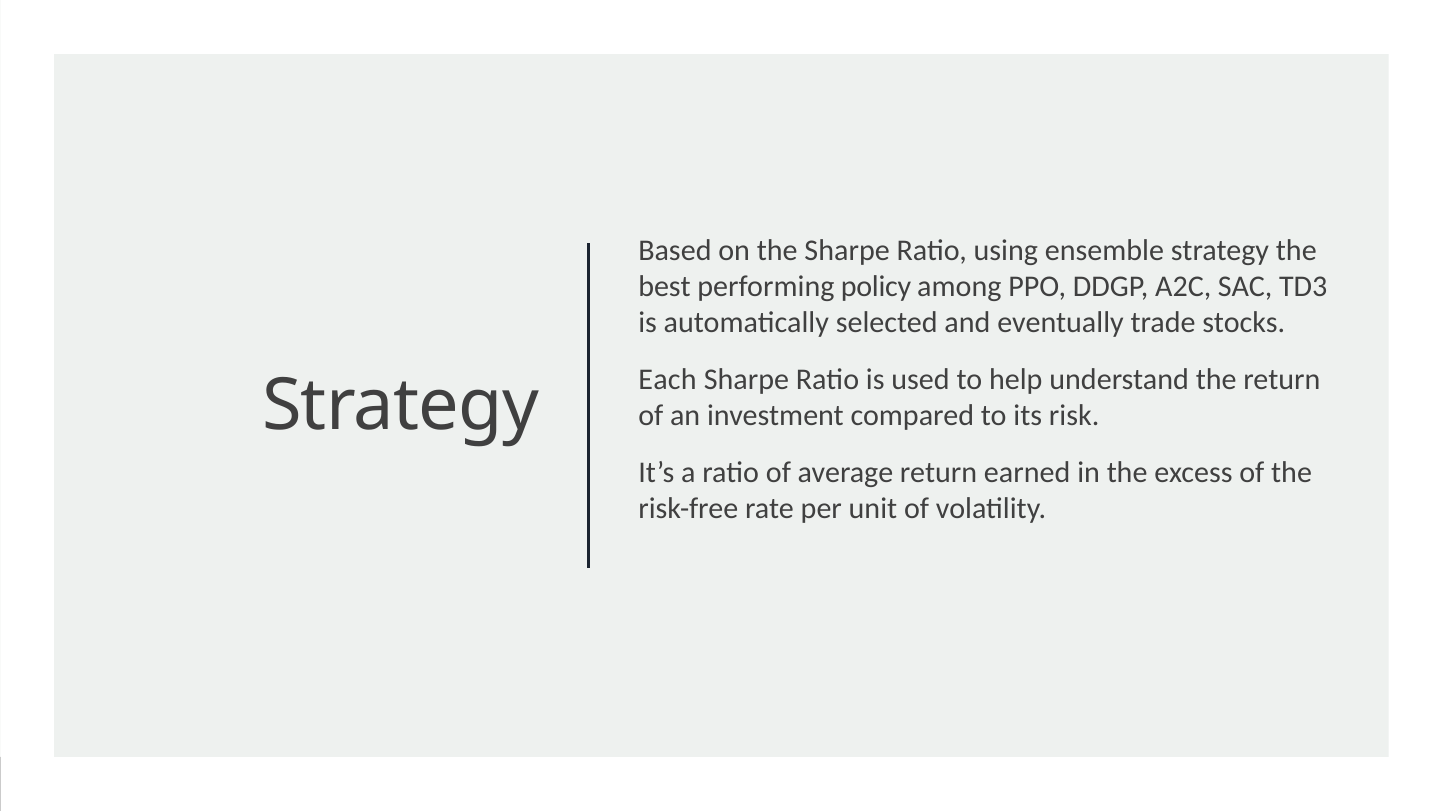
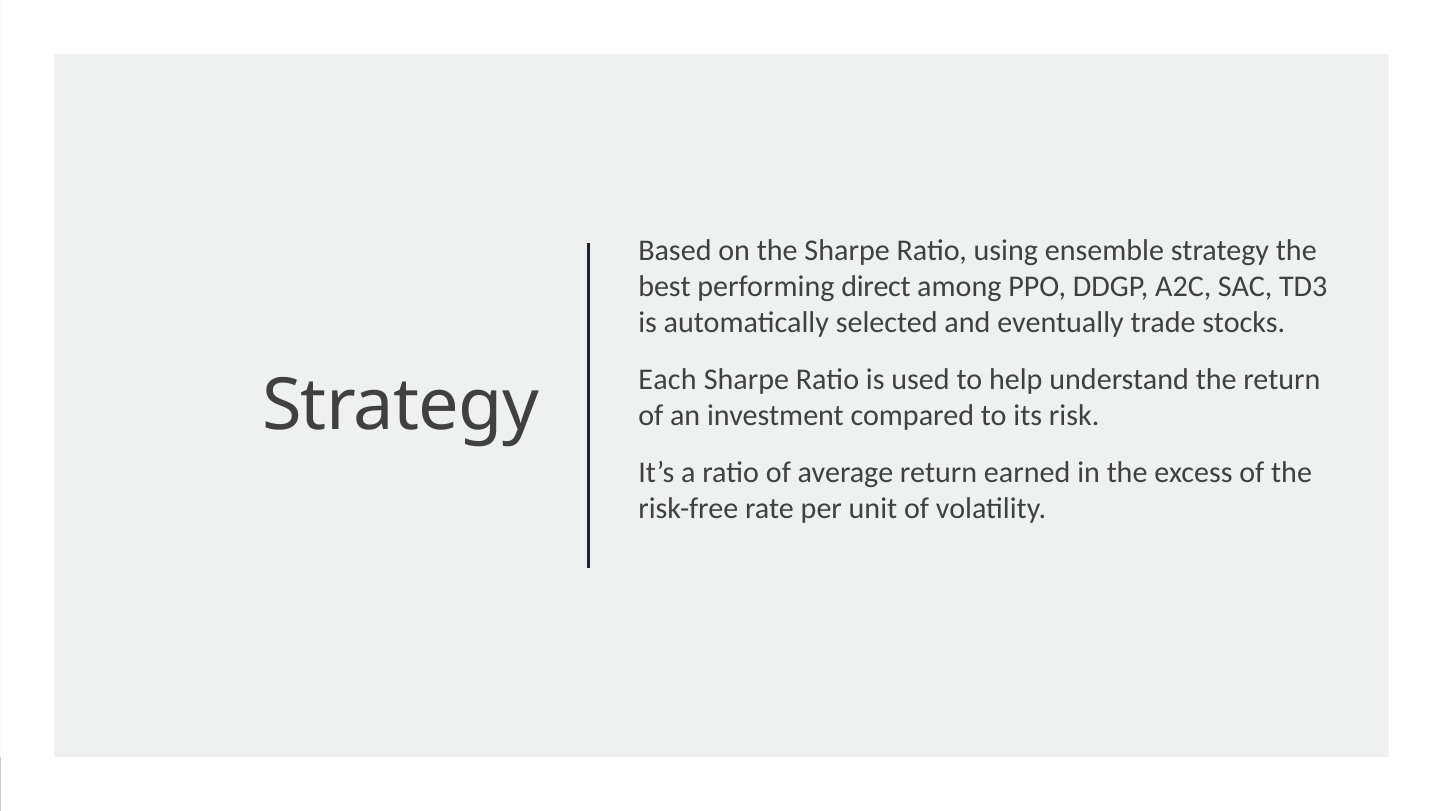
policy: policy -> direct (876, 286)
